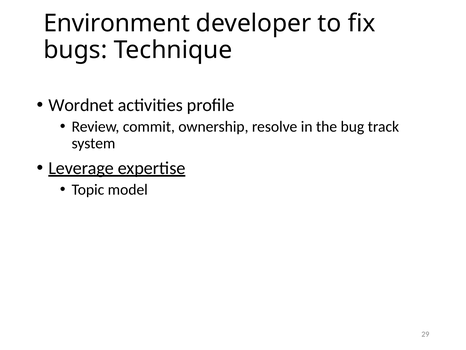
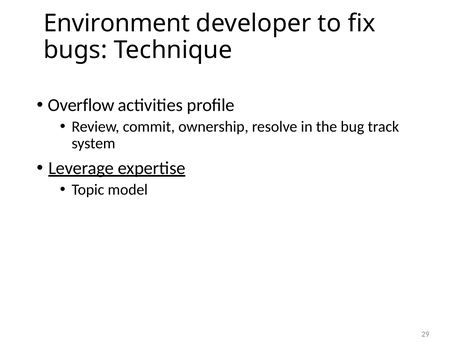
Wordnet: Wordnet -> Overflow (81, 105)
